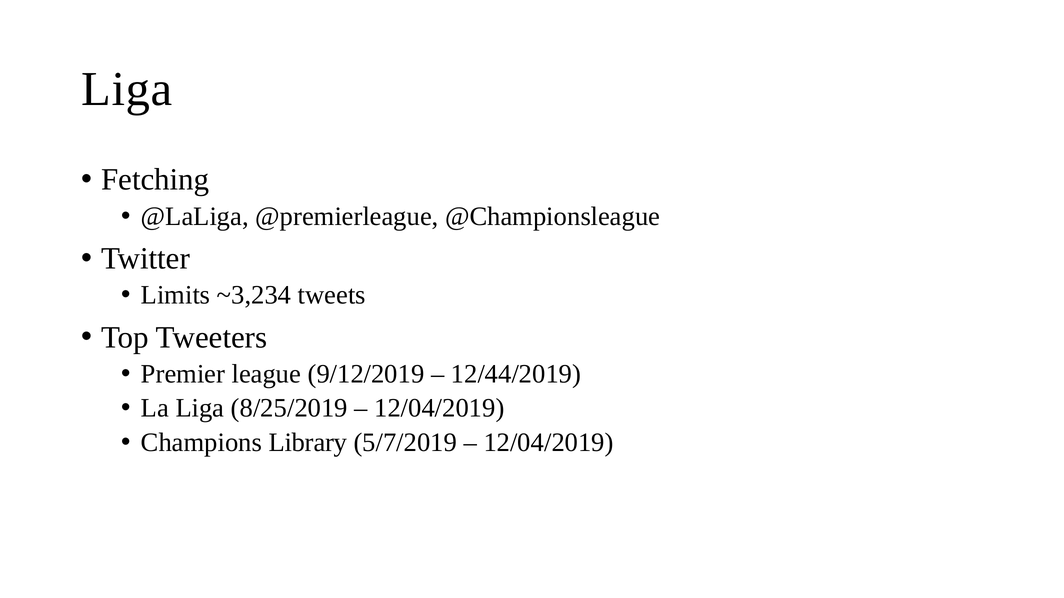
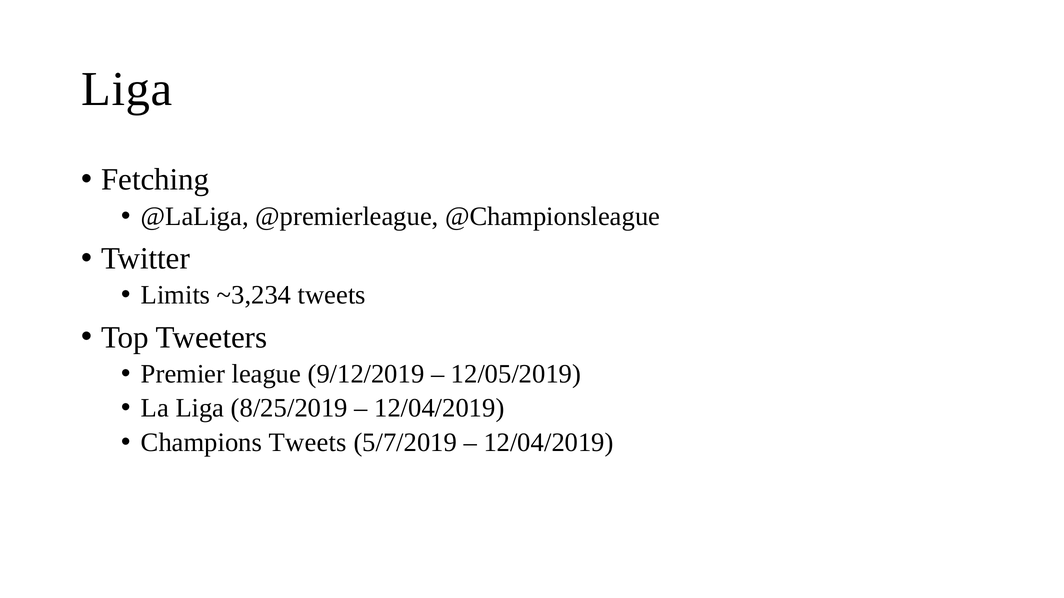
12/44/2019: 12/44/2019 -> 12/05/2019 (516, 374)
Champions Library: Library -> Tweets (308, 443)
